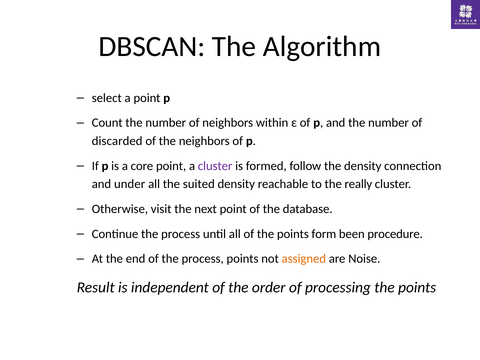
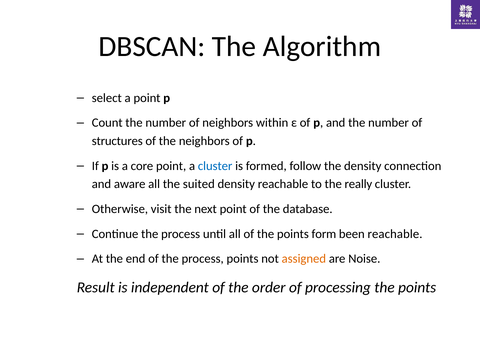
discarded: discarded -> structures (117, 141)
cluster colour: purple -> blue (215, 166)
under: under -> aware (130, 184)
been procedure: procedure -> reachable (395, 234)
